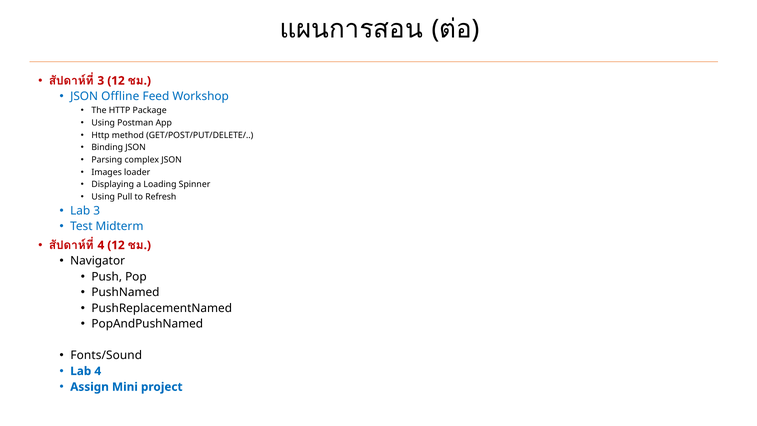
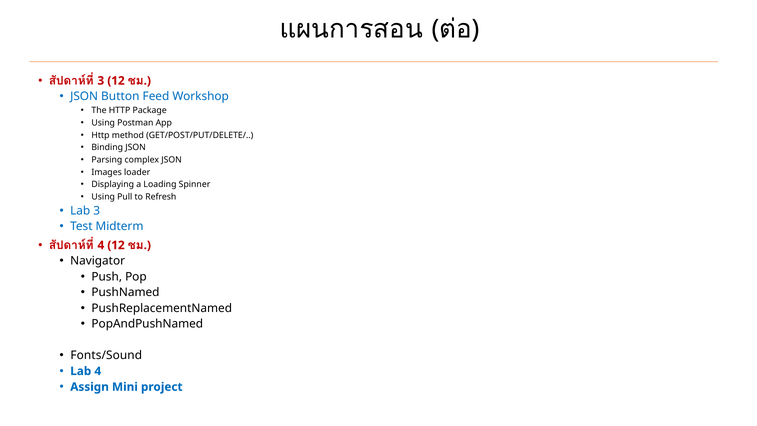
Offline: Offline -> Button (120, 96)
